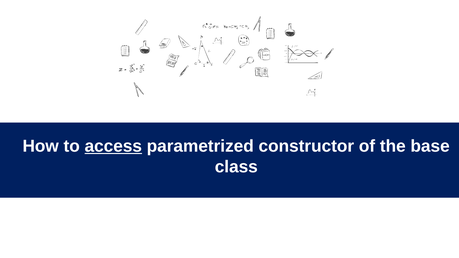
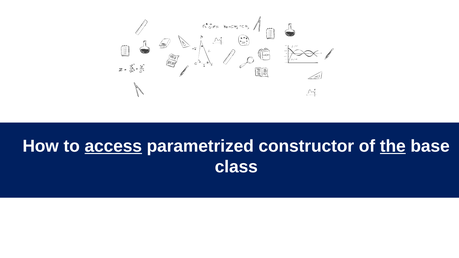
the underline: none -> present (393, 146)
